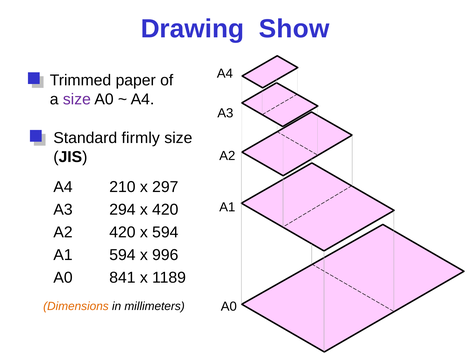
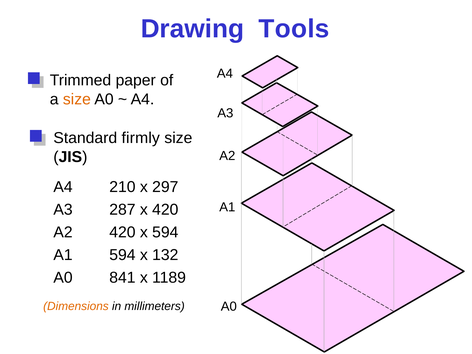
Show: Show -> Tools (294, 29)
size colour: purple -> orange (77, 99)
294: 294 -> 287 (122, 210)
996: 996 -> 132 (165, 255)
